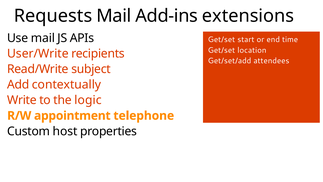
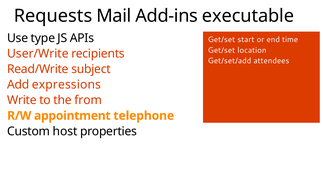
extensions: extensions -> executable (248, 16)
Use mail: mail -> type (43, 38)
contextually: contextually -> expressions (66, 85)
logic: logic -> from (88, 100)
